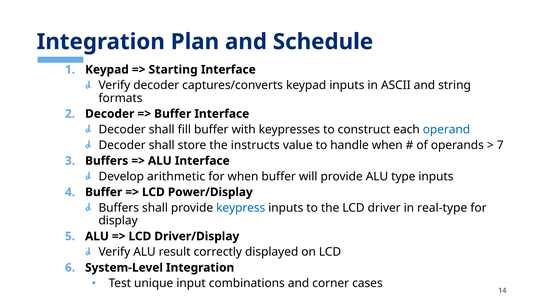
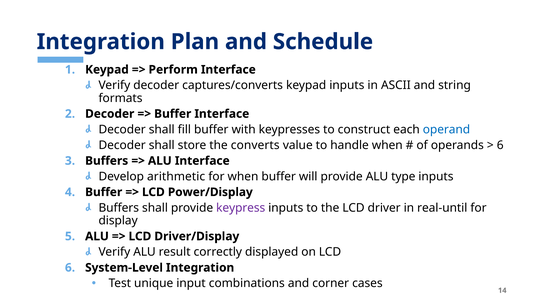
Starting: Starting -> Perform (173, 70)
instructs: instructs -> converts (255, 145)
7: 7 -> 6 (500, 145)
keypress colour: blue -> purple (241, 208)
real-type: real-type -> real-until (442, 208)
